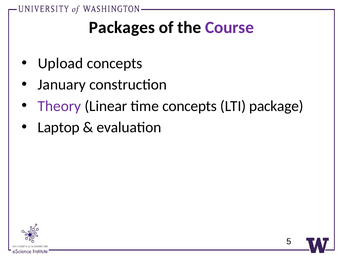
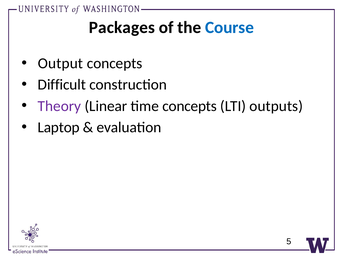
Course colour: purple -> blue (229, 27)
Upload: Upload -> Output (61, 63)
January: January -> Difficult (62, 85)
package: package -> outputs (276, 106)
